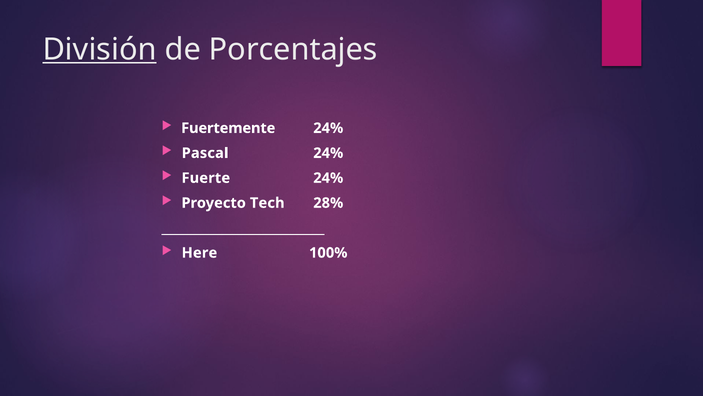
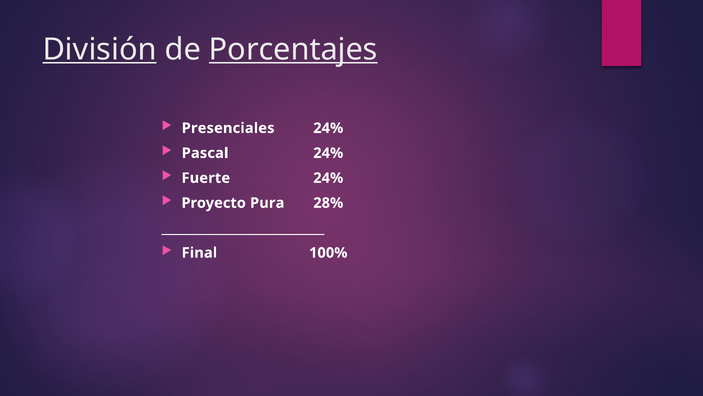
Porcentajes underline: none -> present (293, 49)
Fuertemente: Fuertemente -> Presenciales (228, 128)
Tech: Tech -> Pura (267, 203)
Here: Here -> Final (199, 252)
